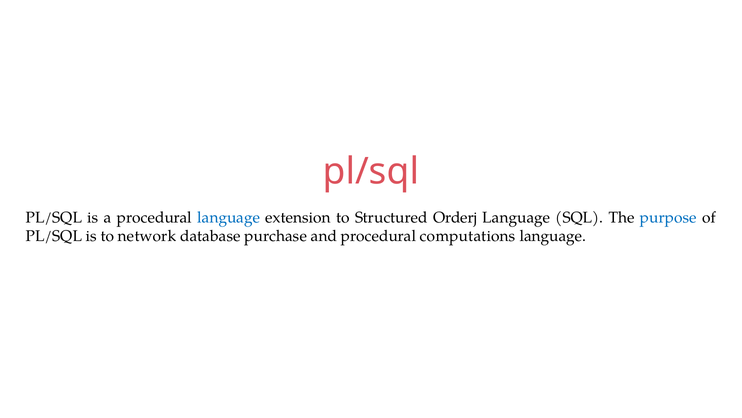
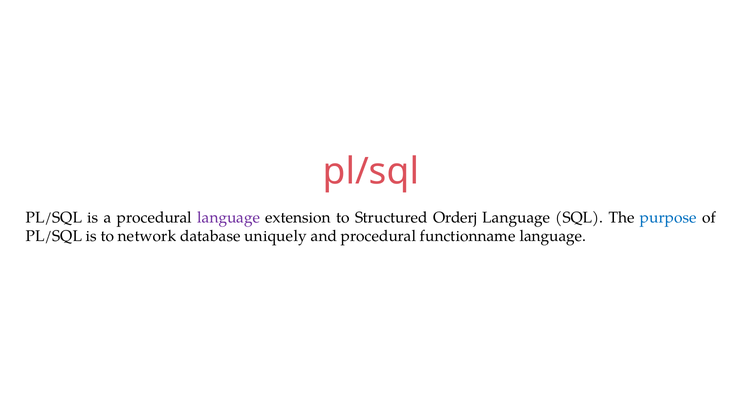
language colour: blue -> purple (229, 217)
purchase: purchase -> uniquely (276, 236)
computations: computations -> functionname (468, 236)
